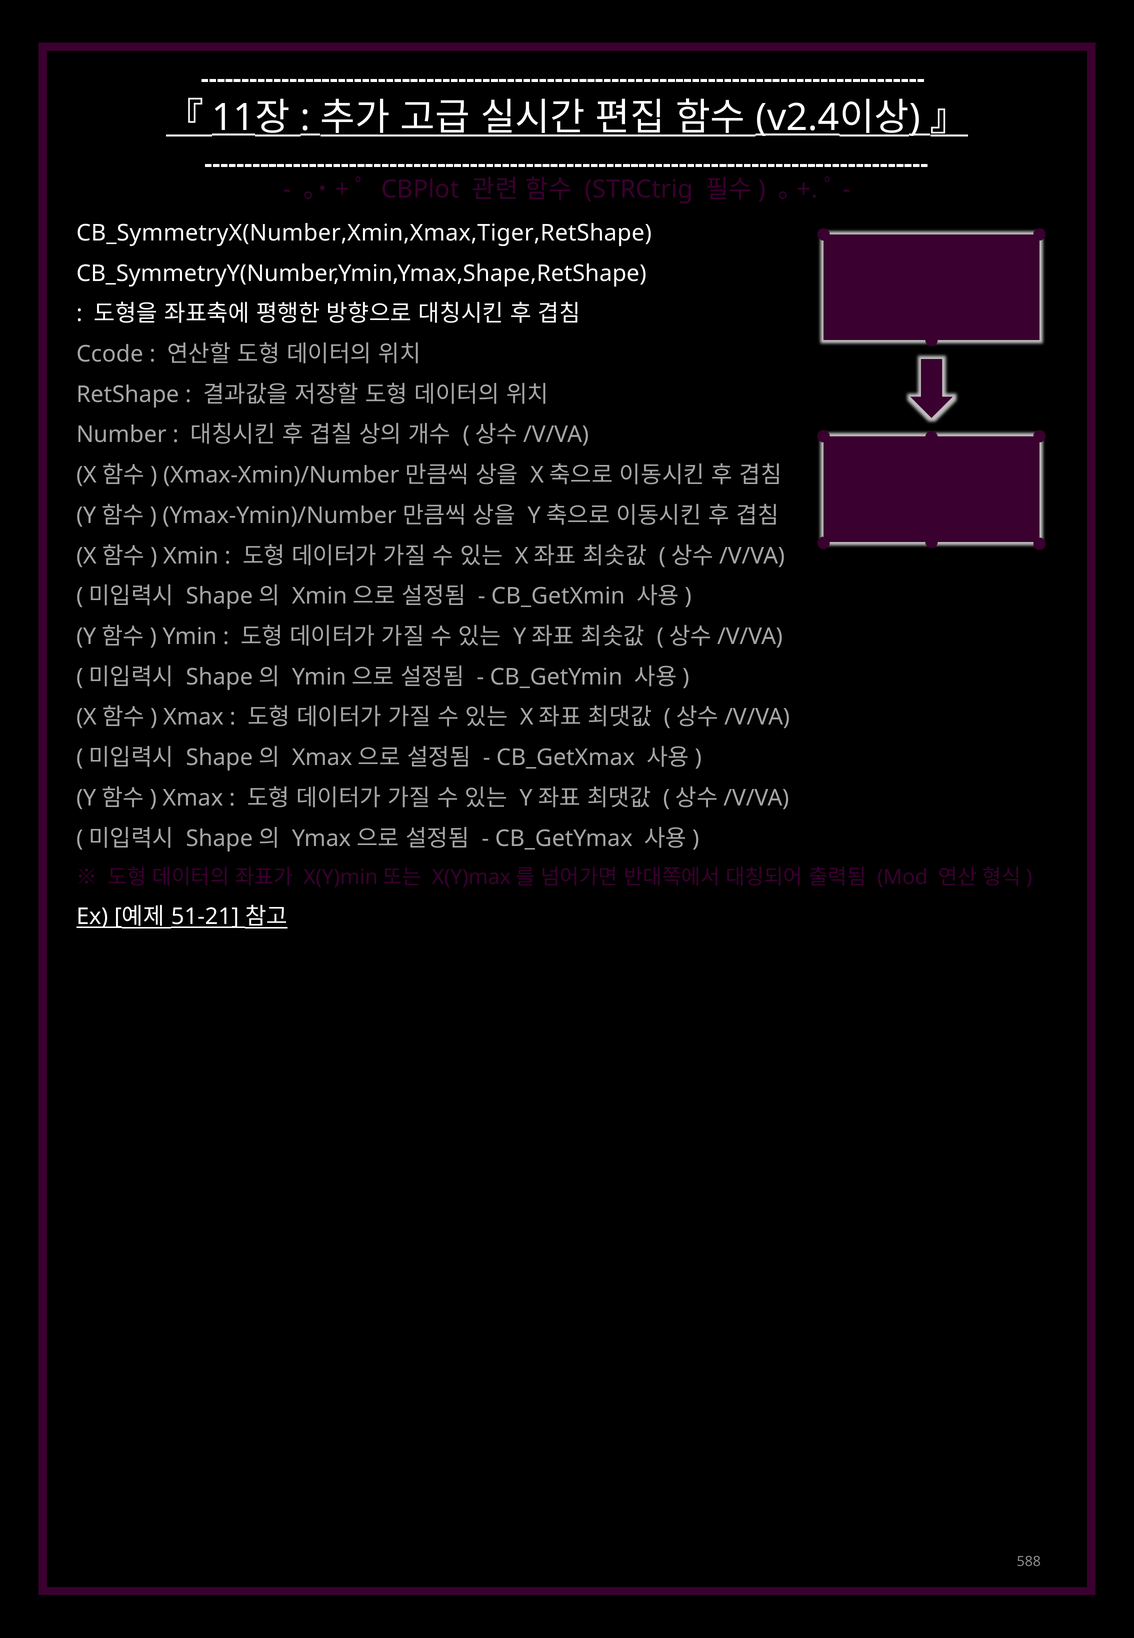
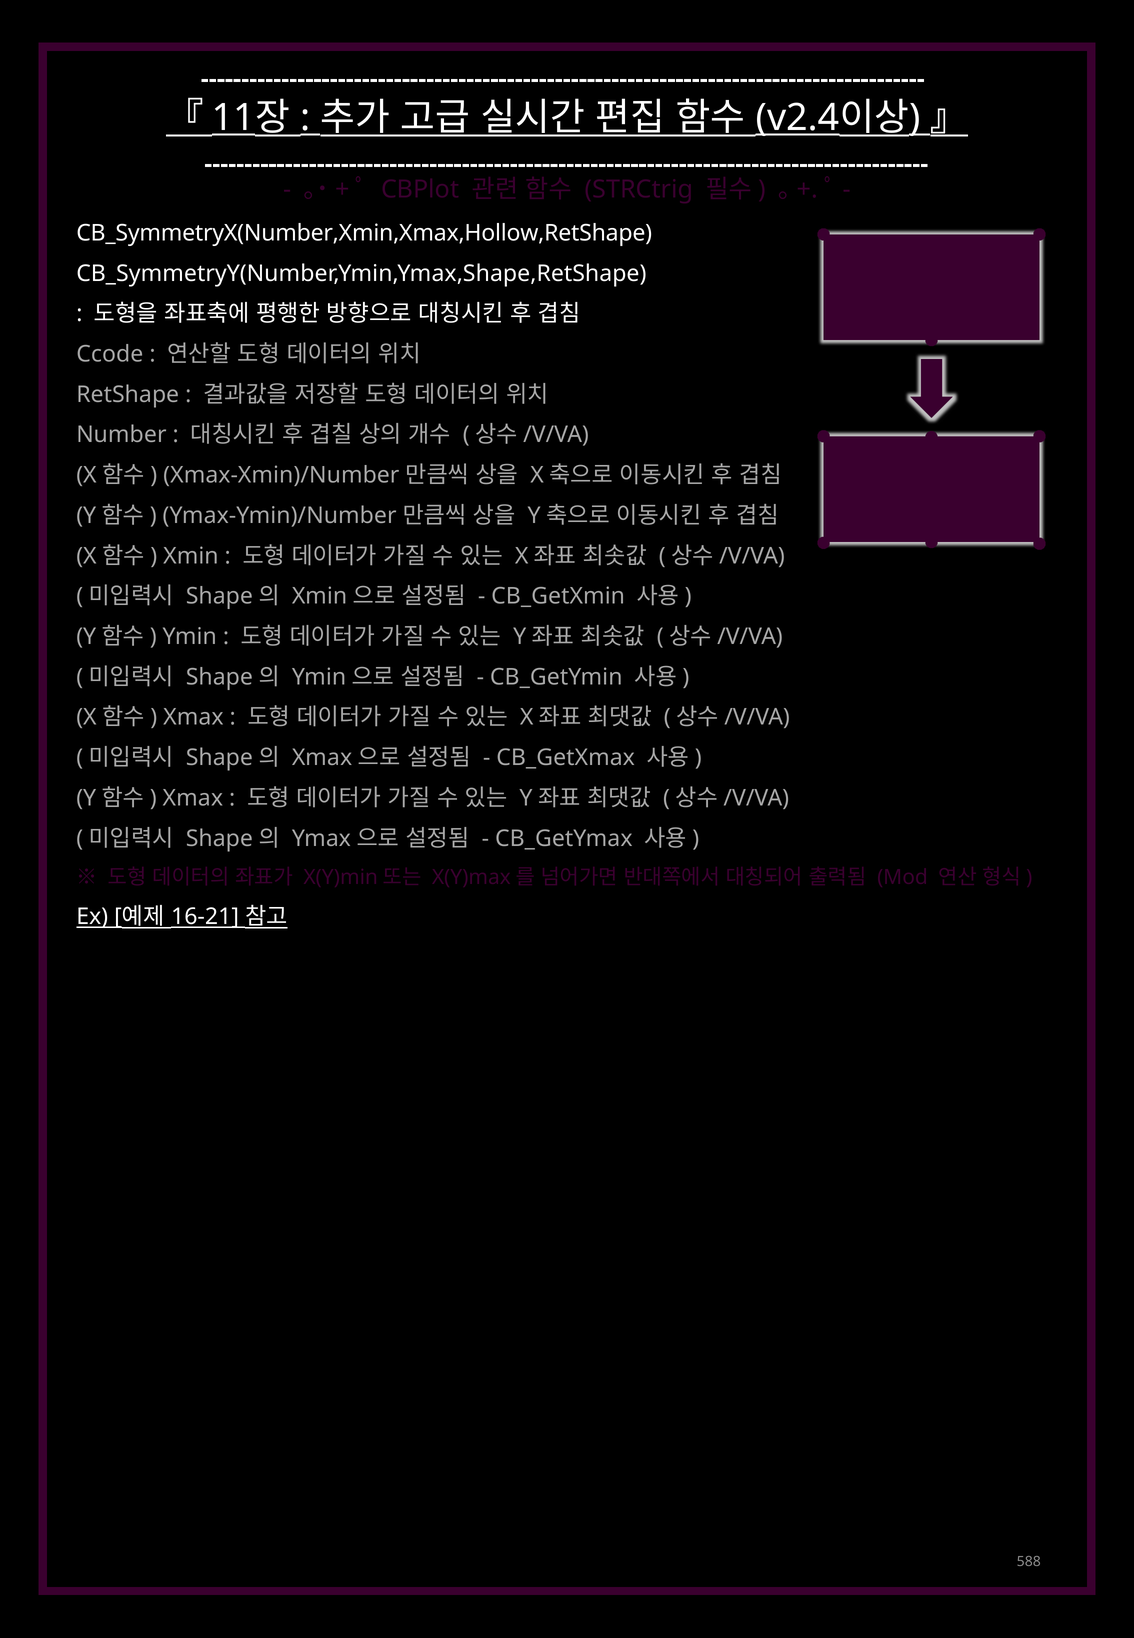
CB_SymmetryX(Number,Xmin,Xmax,Tiger,RetShape: CB_SymmetryX(Number,Xmin,Xmax,Tiger,RetShape -> CB_SymmetryX(Number,Xmin,Xmax,Hollow,RetShape (364, 233)
51-21: 51-21 -> 16-21 (205, 917)
